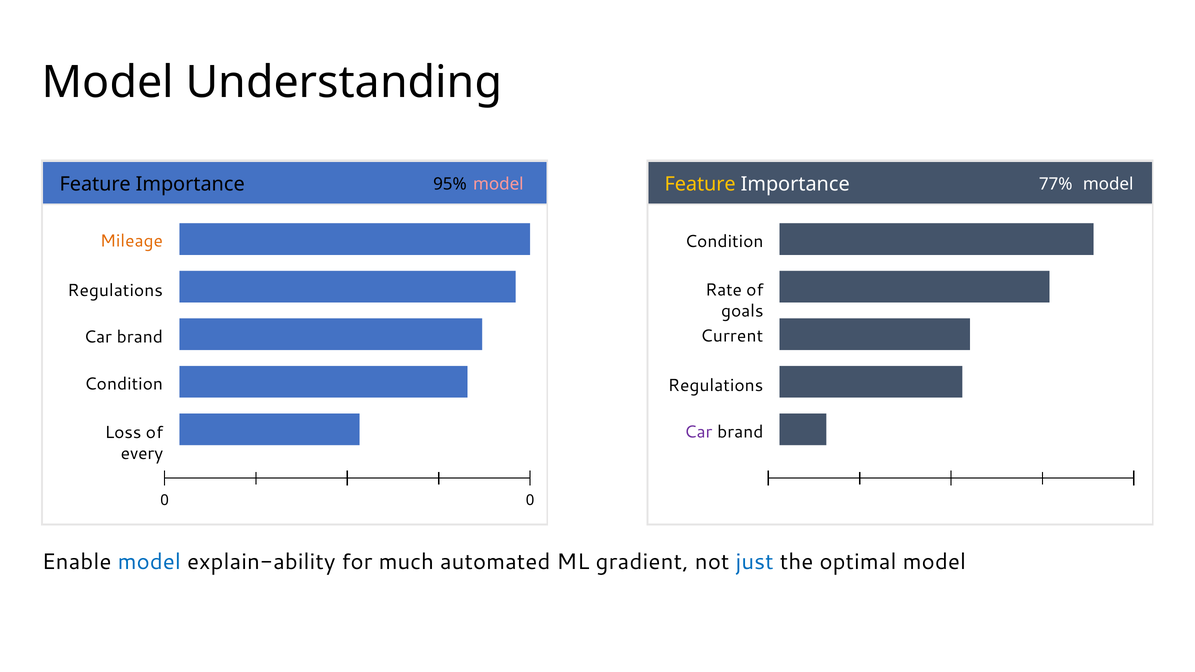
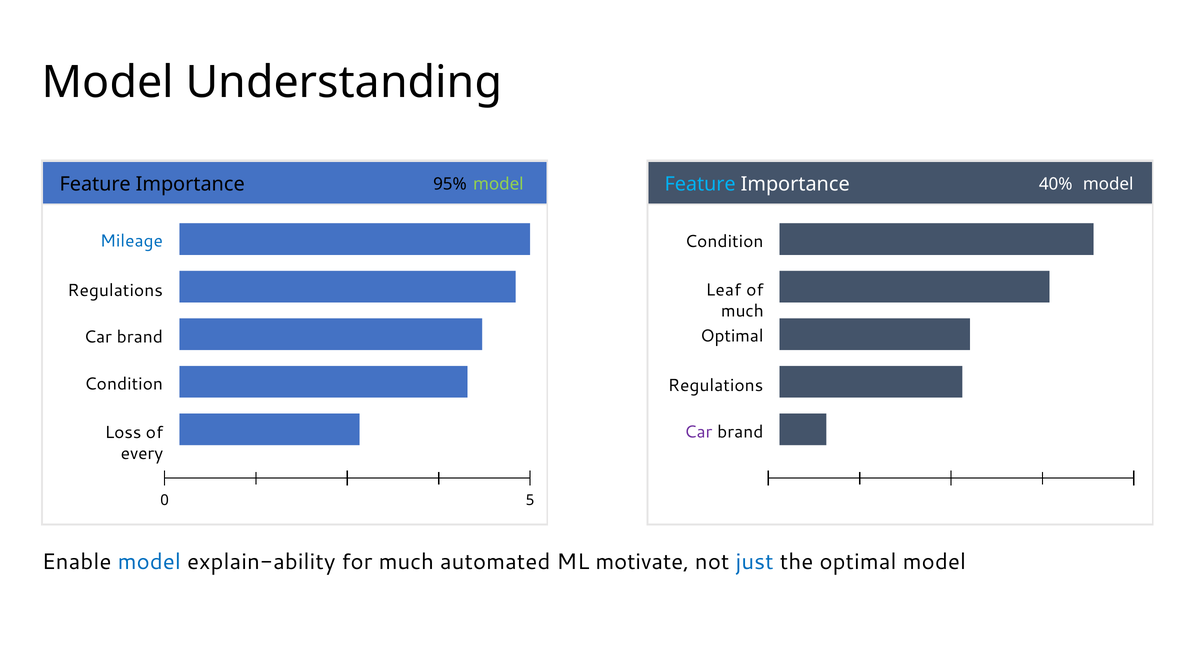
Feature colour: yellow -> light blue (700, 184)
model colour: pink -> light green (498, 184)
77%: 77% -> 40% (1056, 184)
Mileage colour: orange -> blue (131, 241)
Rate: Rate -> Leaf (723, 290)
goals: goals -> much (742, 311)
Current: Current -> Optimal (732, 336)
0 0: 0 -> 5 (530, 500)
gradient: gradient -> motivate (642, 562)
